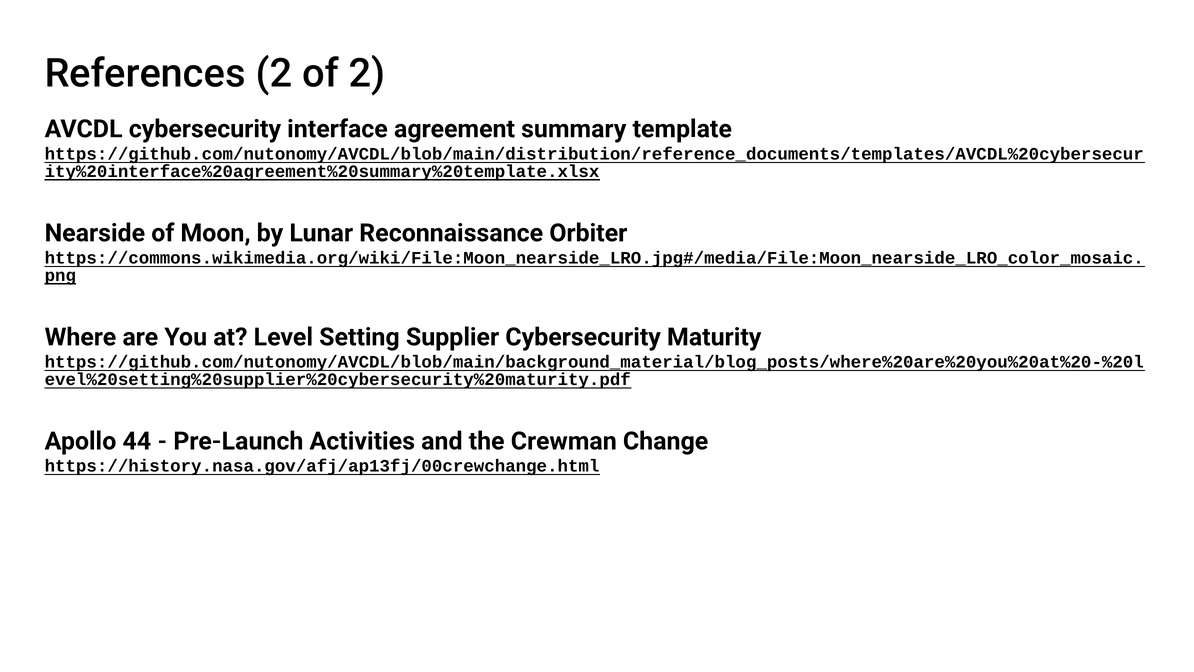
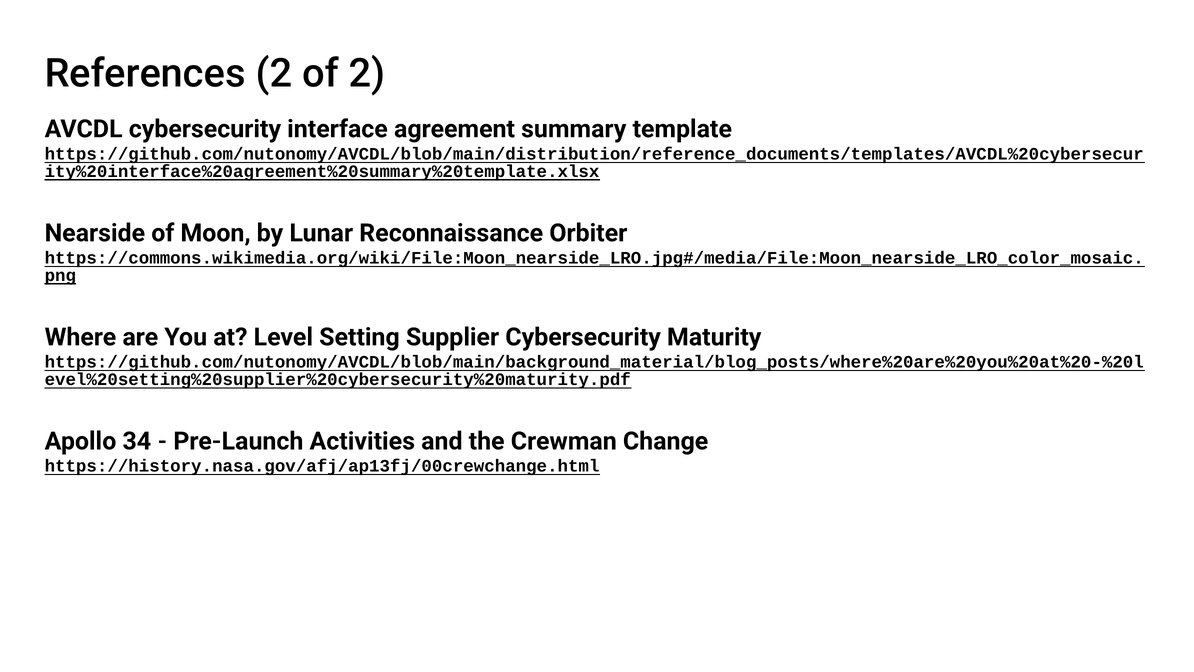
44: 44 -> 34 (137, 441)
